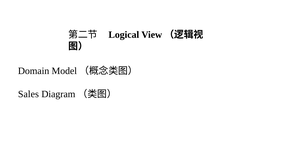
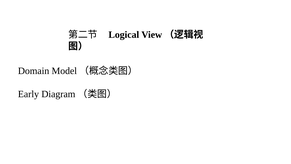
Sales: Sales -> Early (28, 94)
